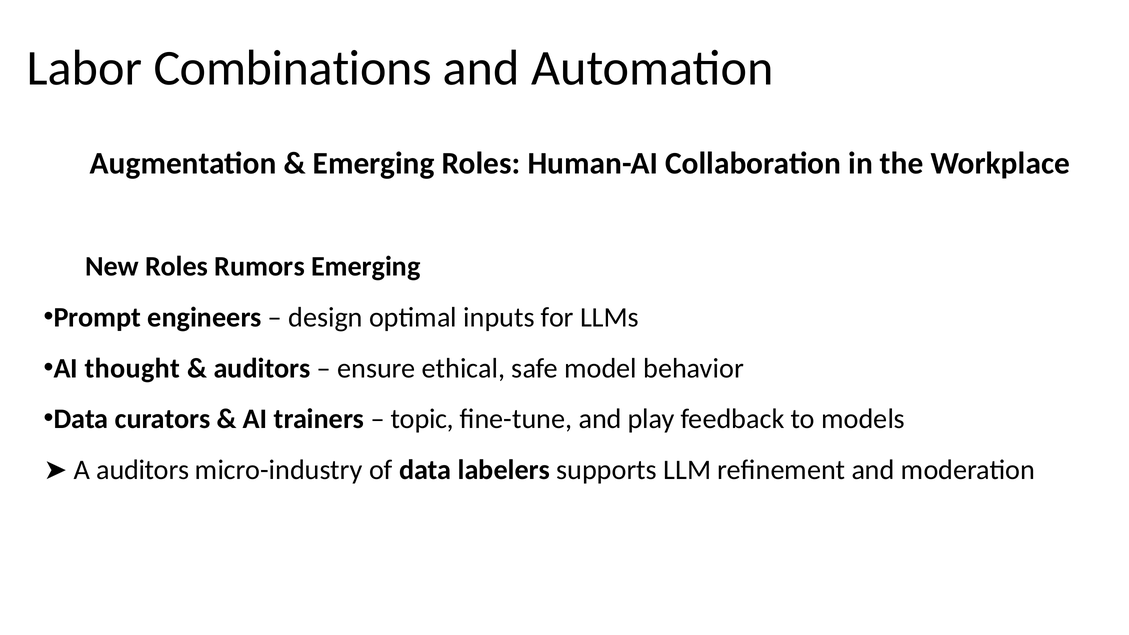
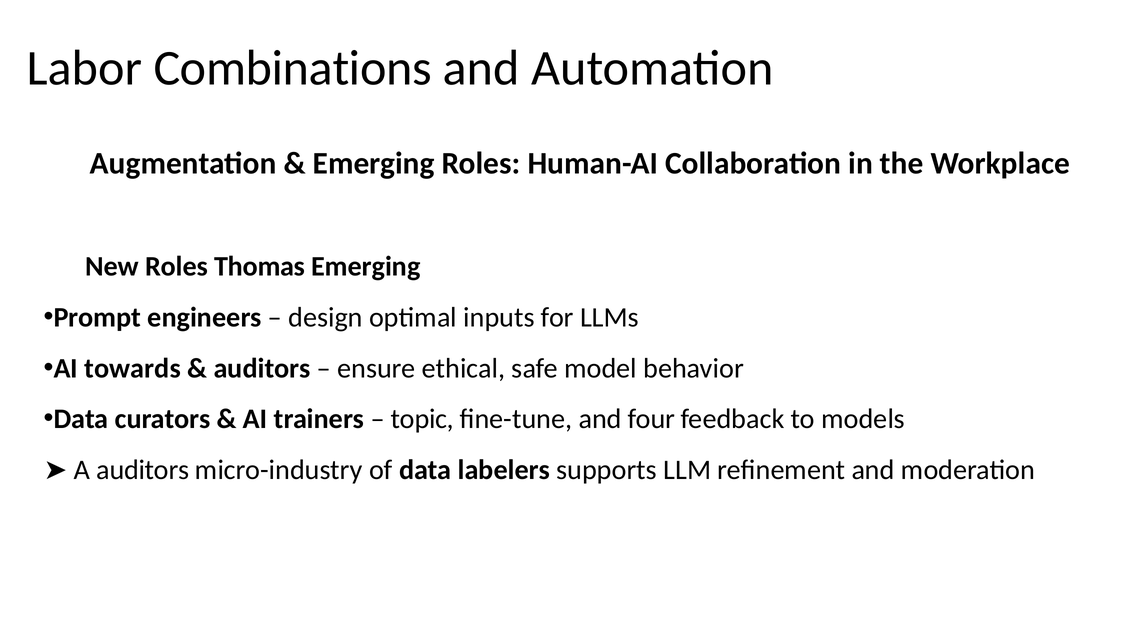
Rumors: Rumors -> Thomas (260, 267)
thought: thought -> towards (133, 368)
play: play -> four (651, 419)
